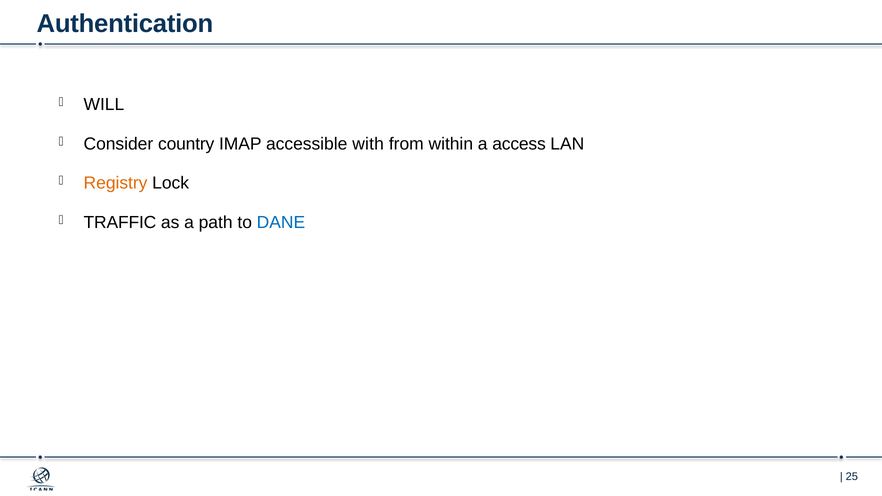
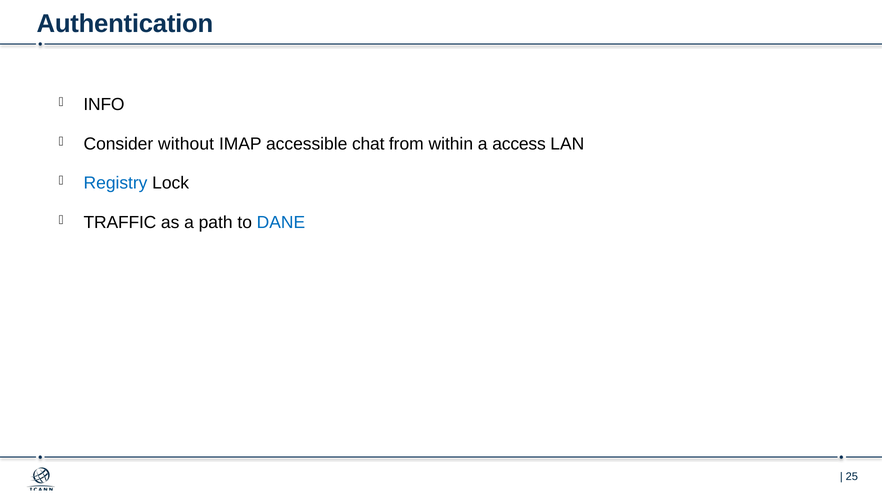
WILL: WILL -> INFO (104, 104)
country: country -> without (186, 144)
with: with -> chat (368, 144)
Registry colour: orange -> blue (116, 183)
